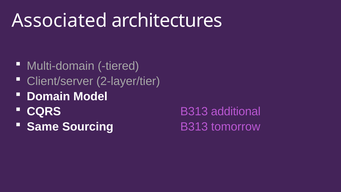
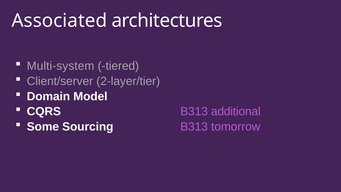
Multi-domain: Multi-domain -> Multi-system (61, 66)
Same: Same -> Some (43, 127)
